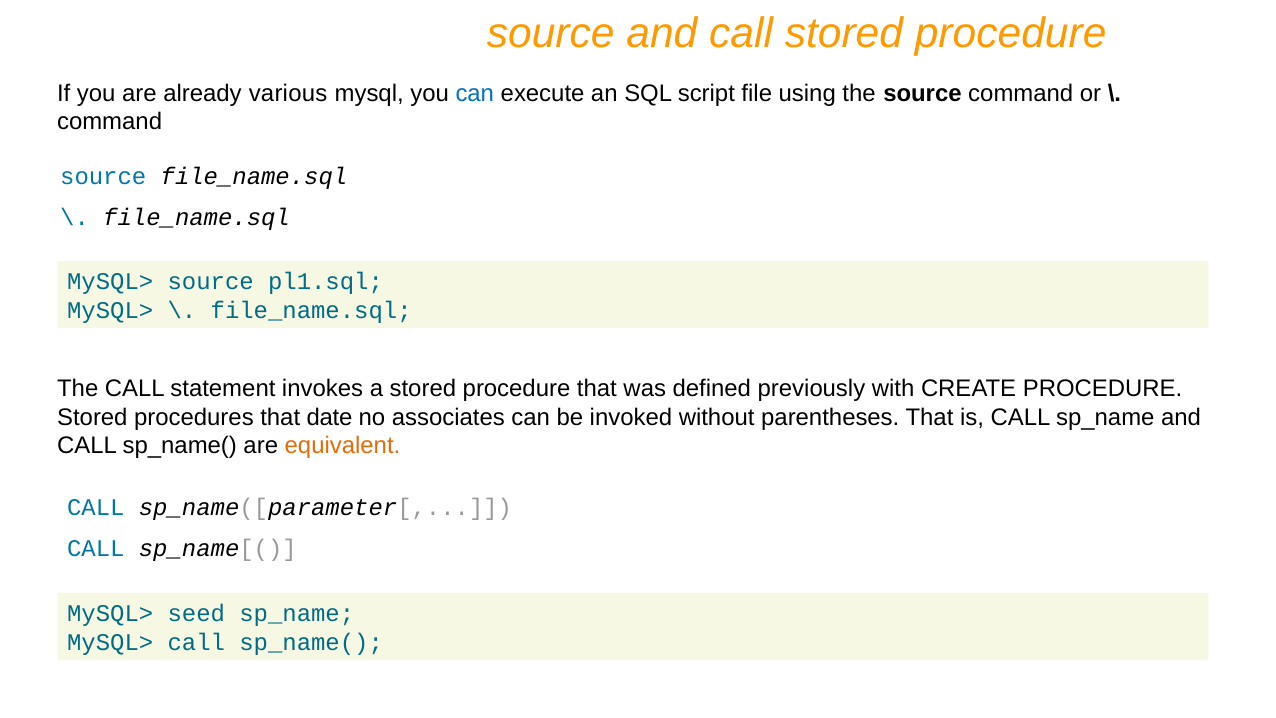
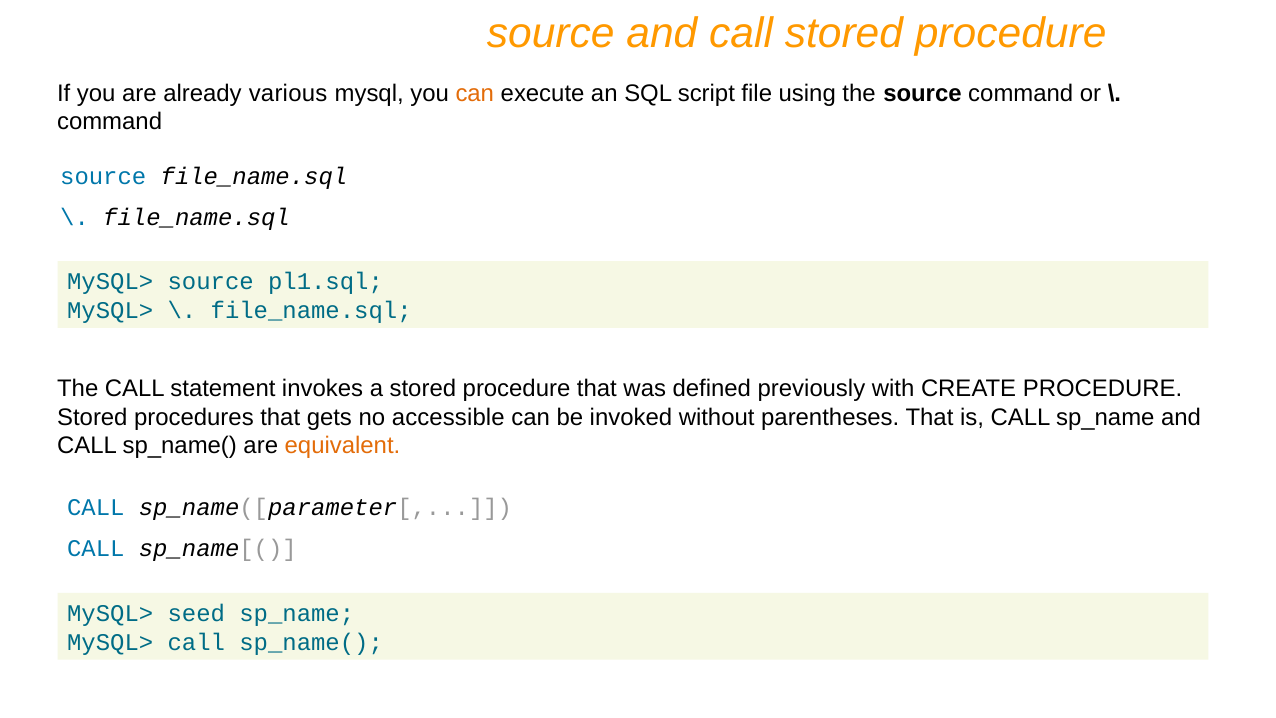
can colour: blue -> orange (475, 93)
date: date -> gets (329, 417)
associates: associates -> accessible (448, 417)
